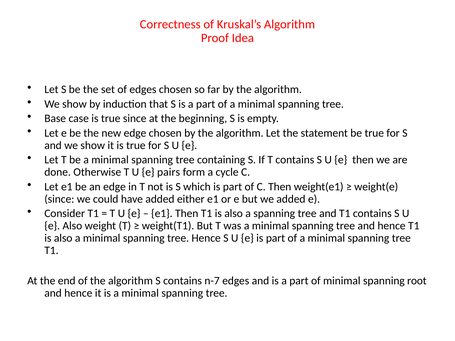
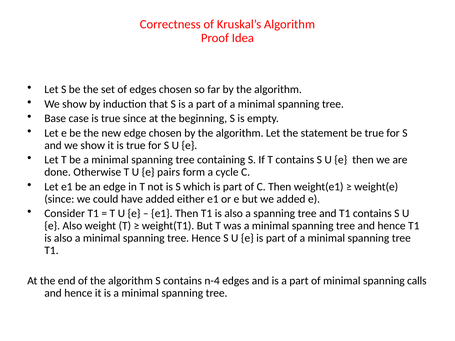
n-7: n-7 -> n-4 (212, 281)
root: root -> calls (417, 281)
